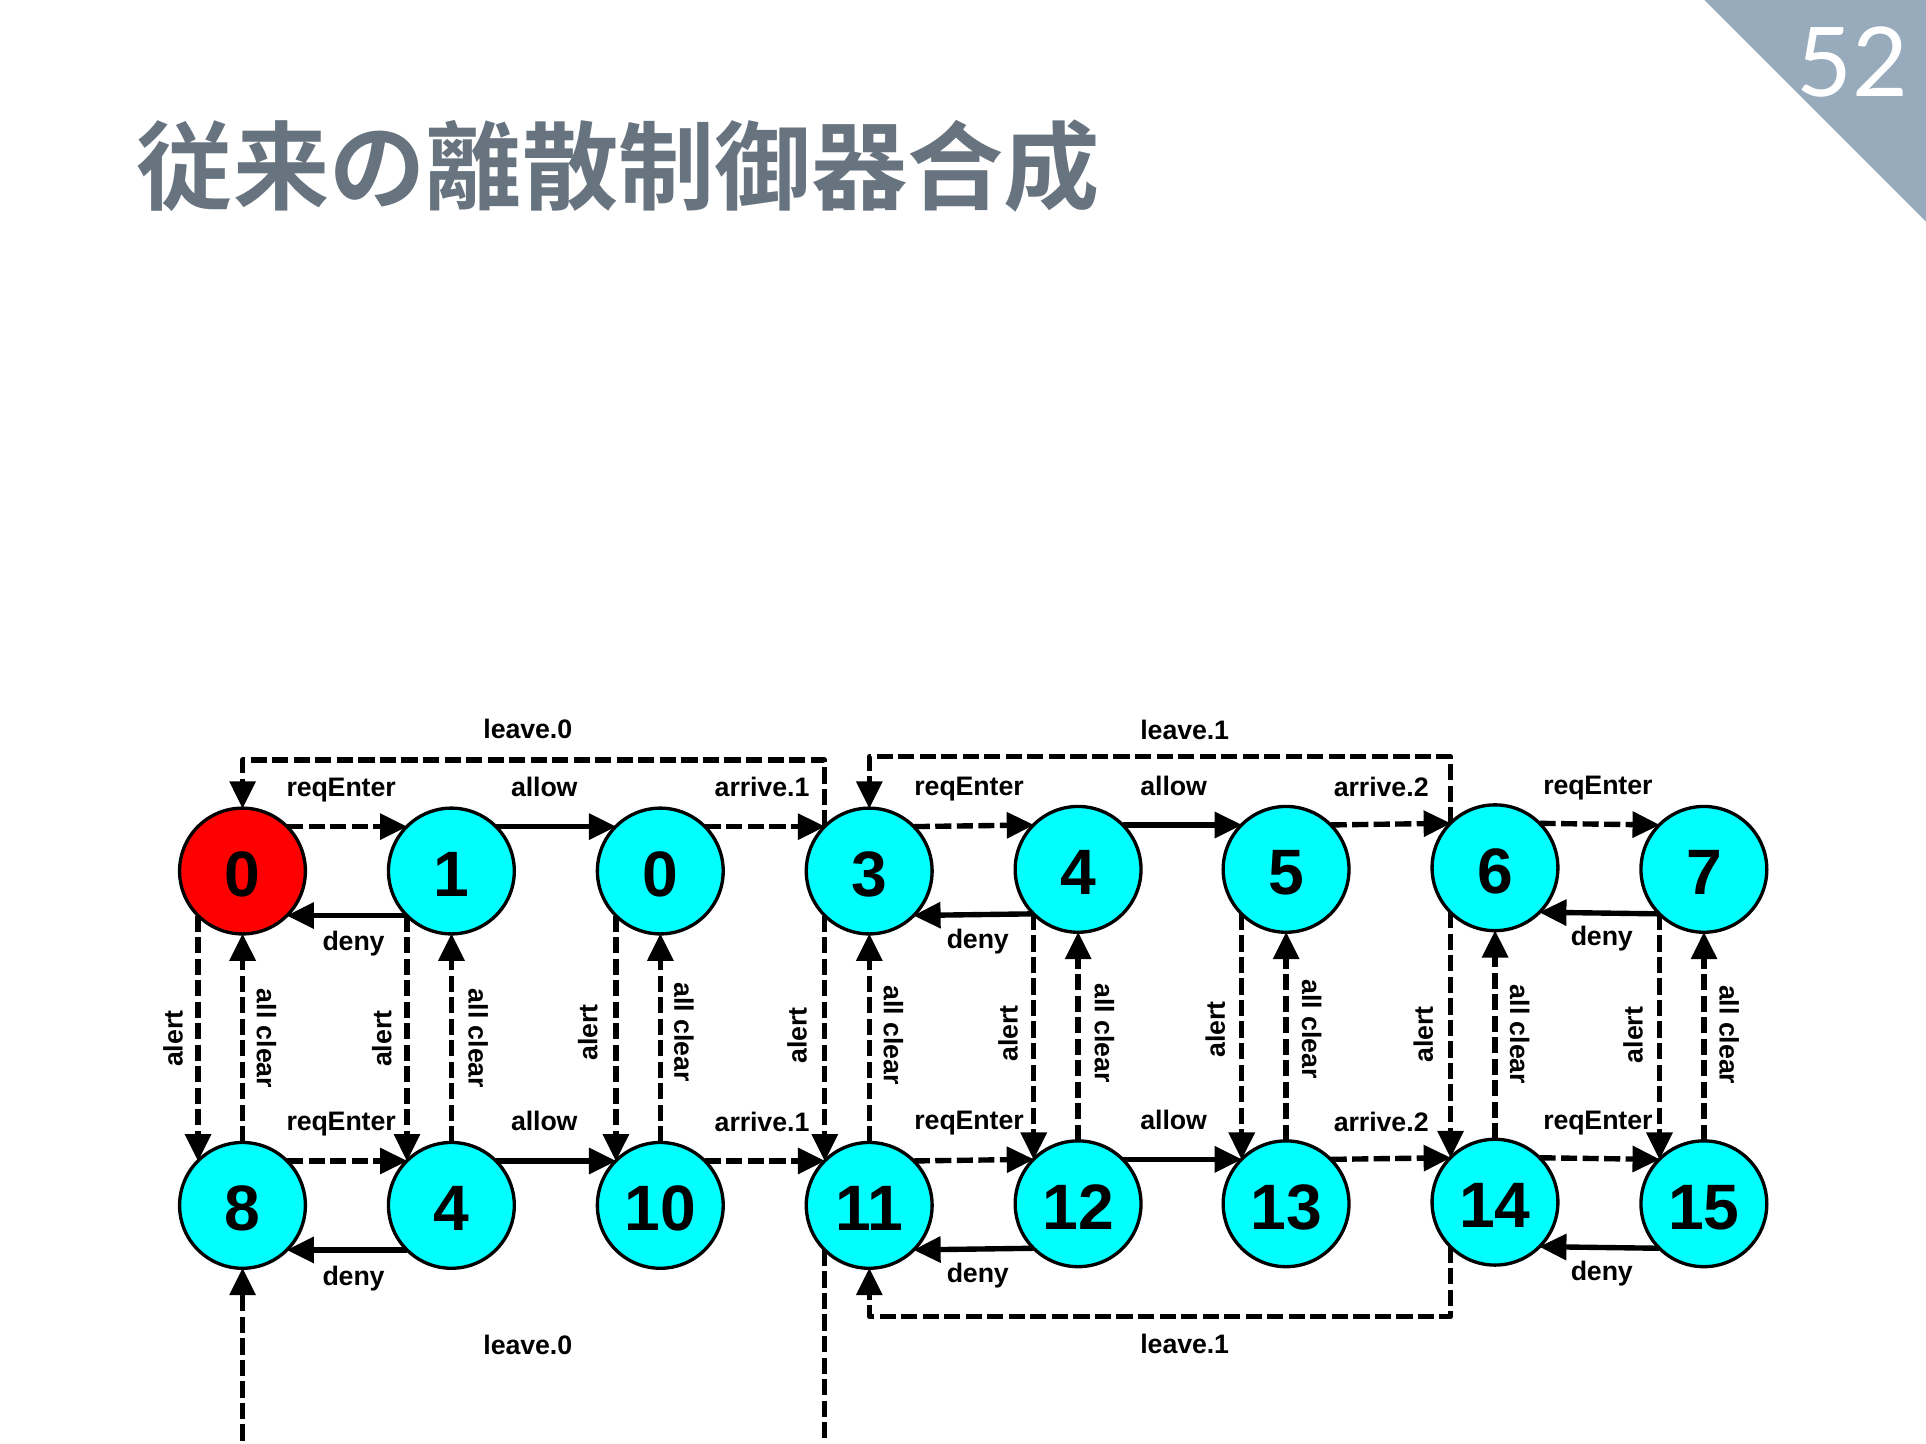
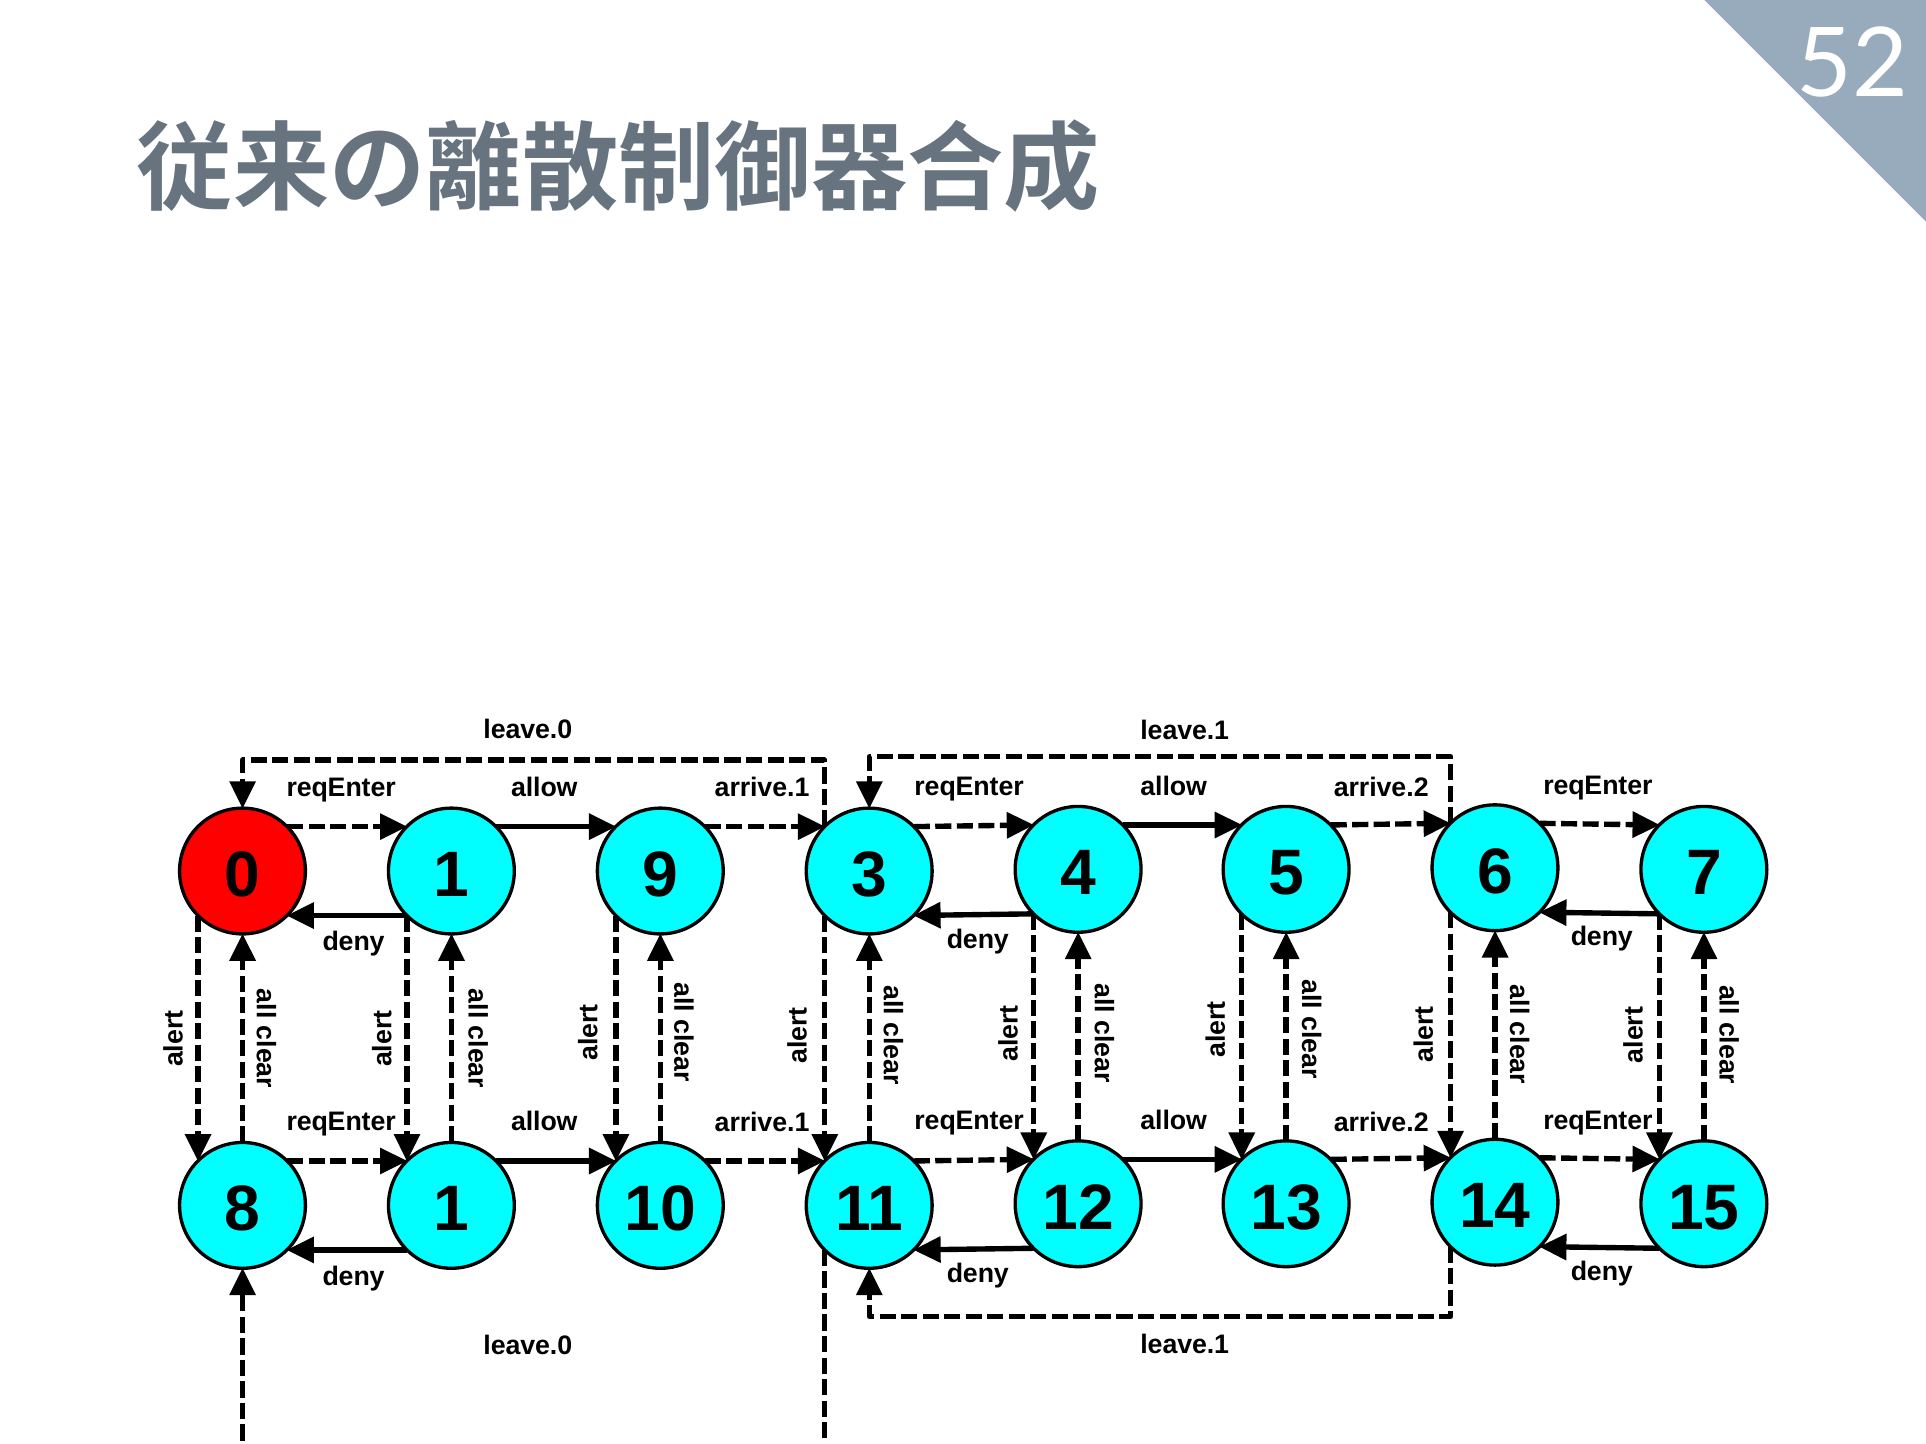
1 0: 0 -> 9 (660, 876)
8 4: 4 -> 1 (451, 1210)
